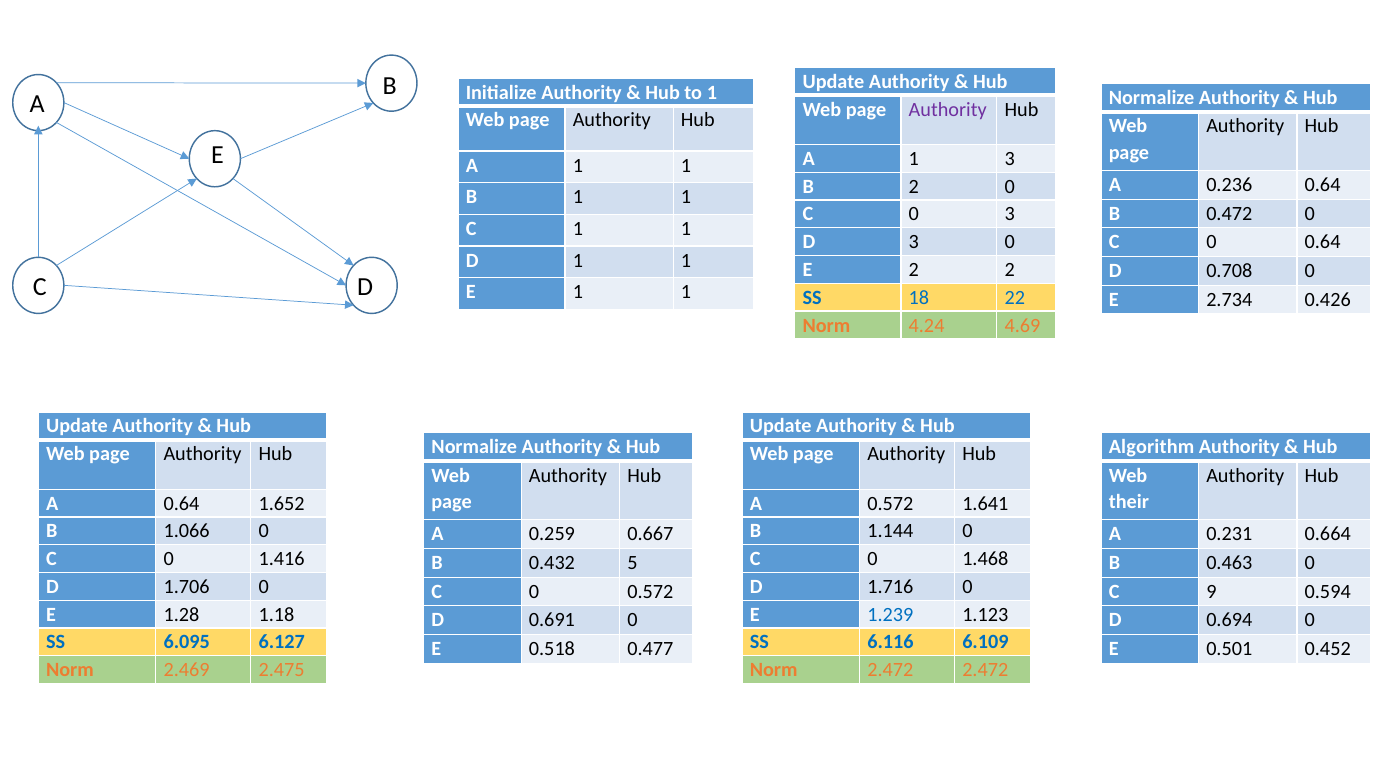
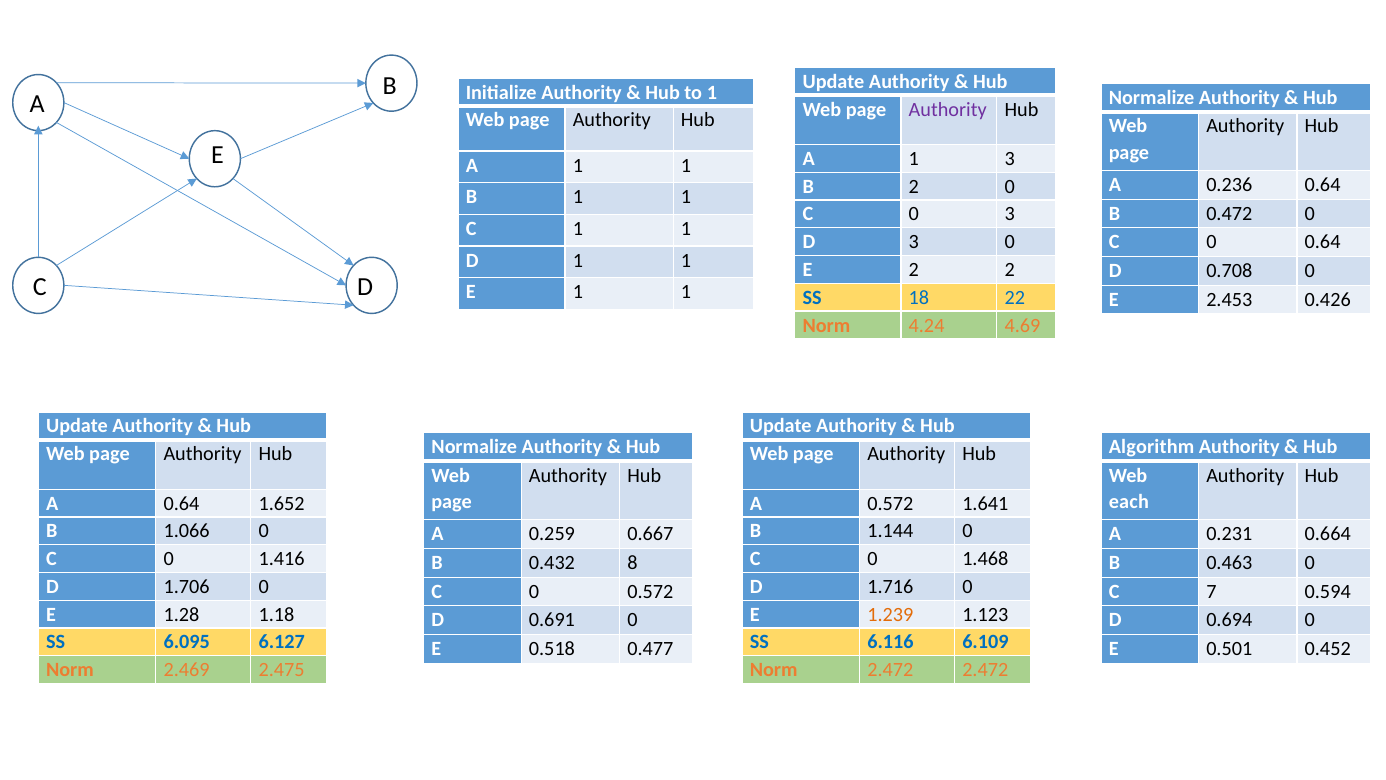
2.734: 2.734 -> 2.453 (1229, 299)
their: their -> each (1129, 502)
5: 5 -> 8 (632, 563)
9: 9 -> 7 (1211, 591)
1.239 colour: blue -> orange (890, 614)
